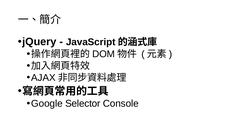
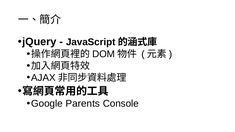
Selector: Selector -> Parents (83, 104)
